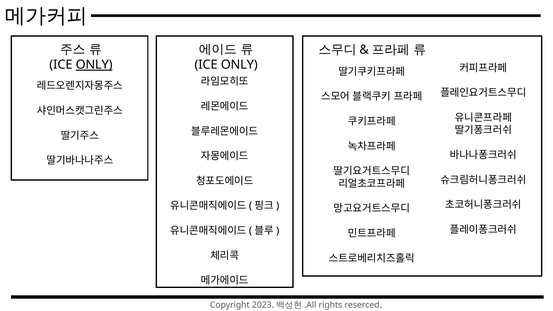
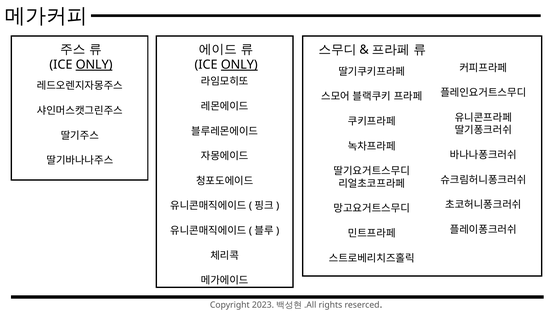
ONLY underline: none -> present (239, 65)
